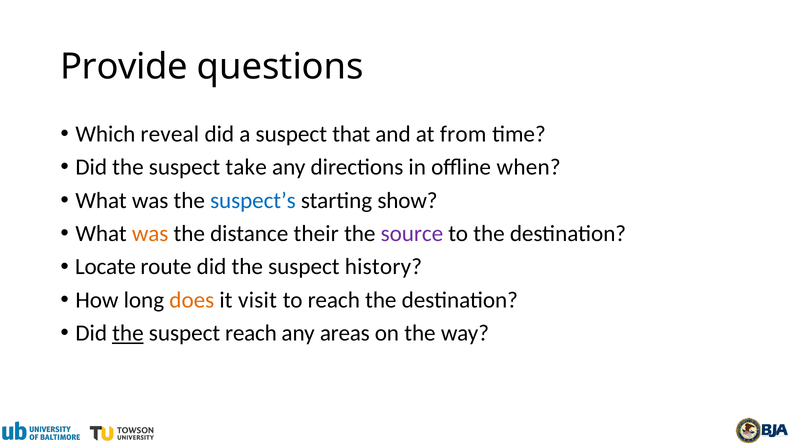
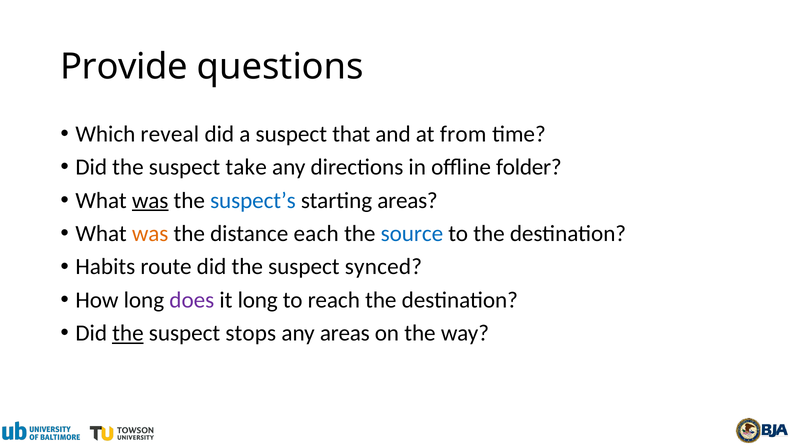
when: when -> folder (529, 167)
was underline: none -> present (150, 201)
starting show: show -> areas (408, 201)
their: their -> each (316, 234)
source colour: purple -> blue (412, 234)
Locate: Locate -> Habits (105, 267)
history: history -> synced (383, 267)
does colour: orange -> purple (192, 300)
it visit: visit -> long (258, 300)
suspect reach: reach -> stops (251, 334)
